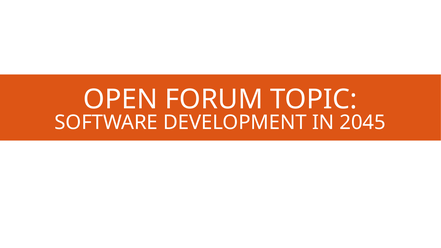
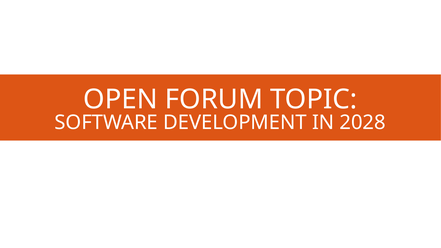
2045: 2045 -> 2028 (363, 123)
